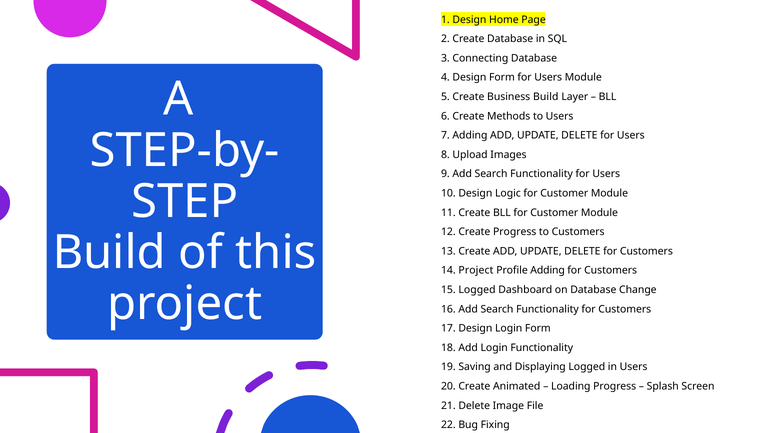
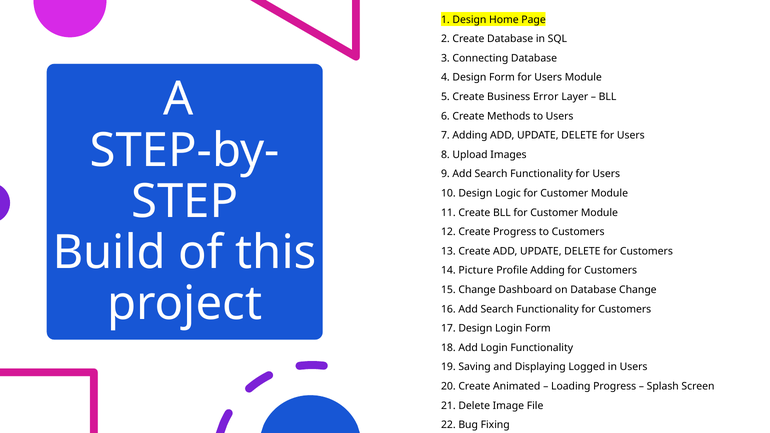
Business Build: Build -> Error (546, 97)
14 Project: Project -> Picture (476, 271)
15 Logged: Logged -> Change (477, 290)
